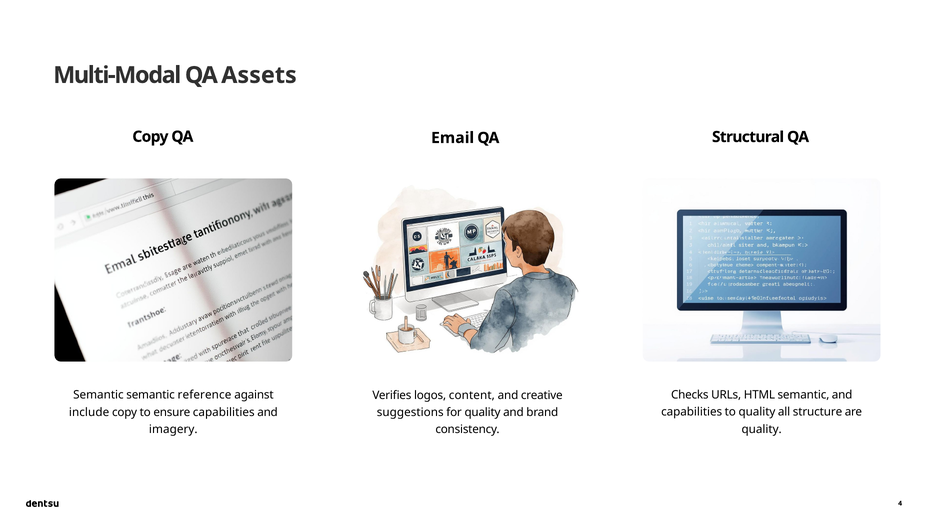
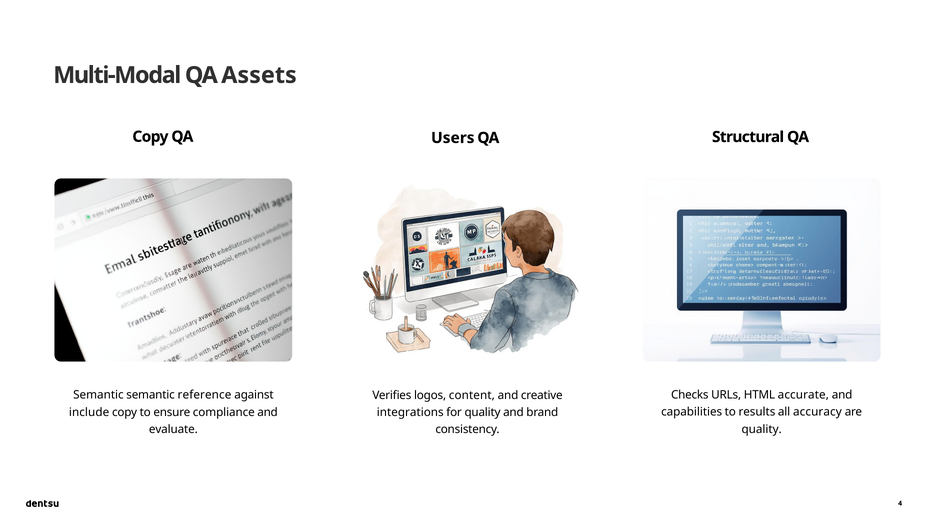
Email: Email -> Users (453, 138)
HTML semantic: semantic -> accurate (803, 395)
ensure capabilities: capabilities -> compliance (224, 412)
to quality: quality -> results (757, 412)
structure: structure -> accuracy (817, 412)
suggestions: suggestions -> integrations (410, 412)
imagery: imagery -> evaluate (173, 429)
